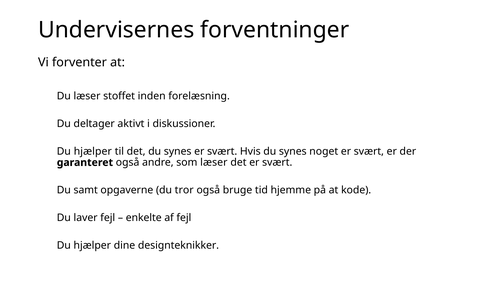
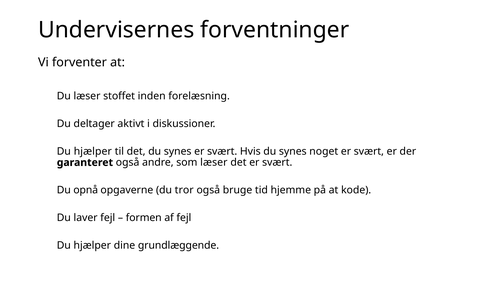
samt: samt -> opnå (86, 190)
enkelte: enkelte -> formen (144, 218)
designteknikker: designteknikker -> grundlæggende (179, 246)
